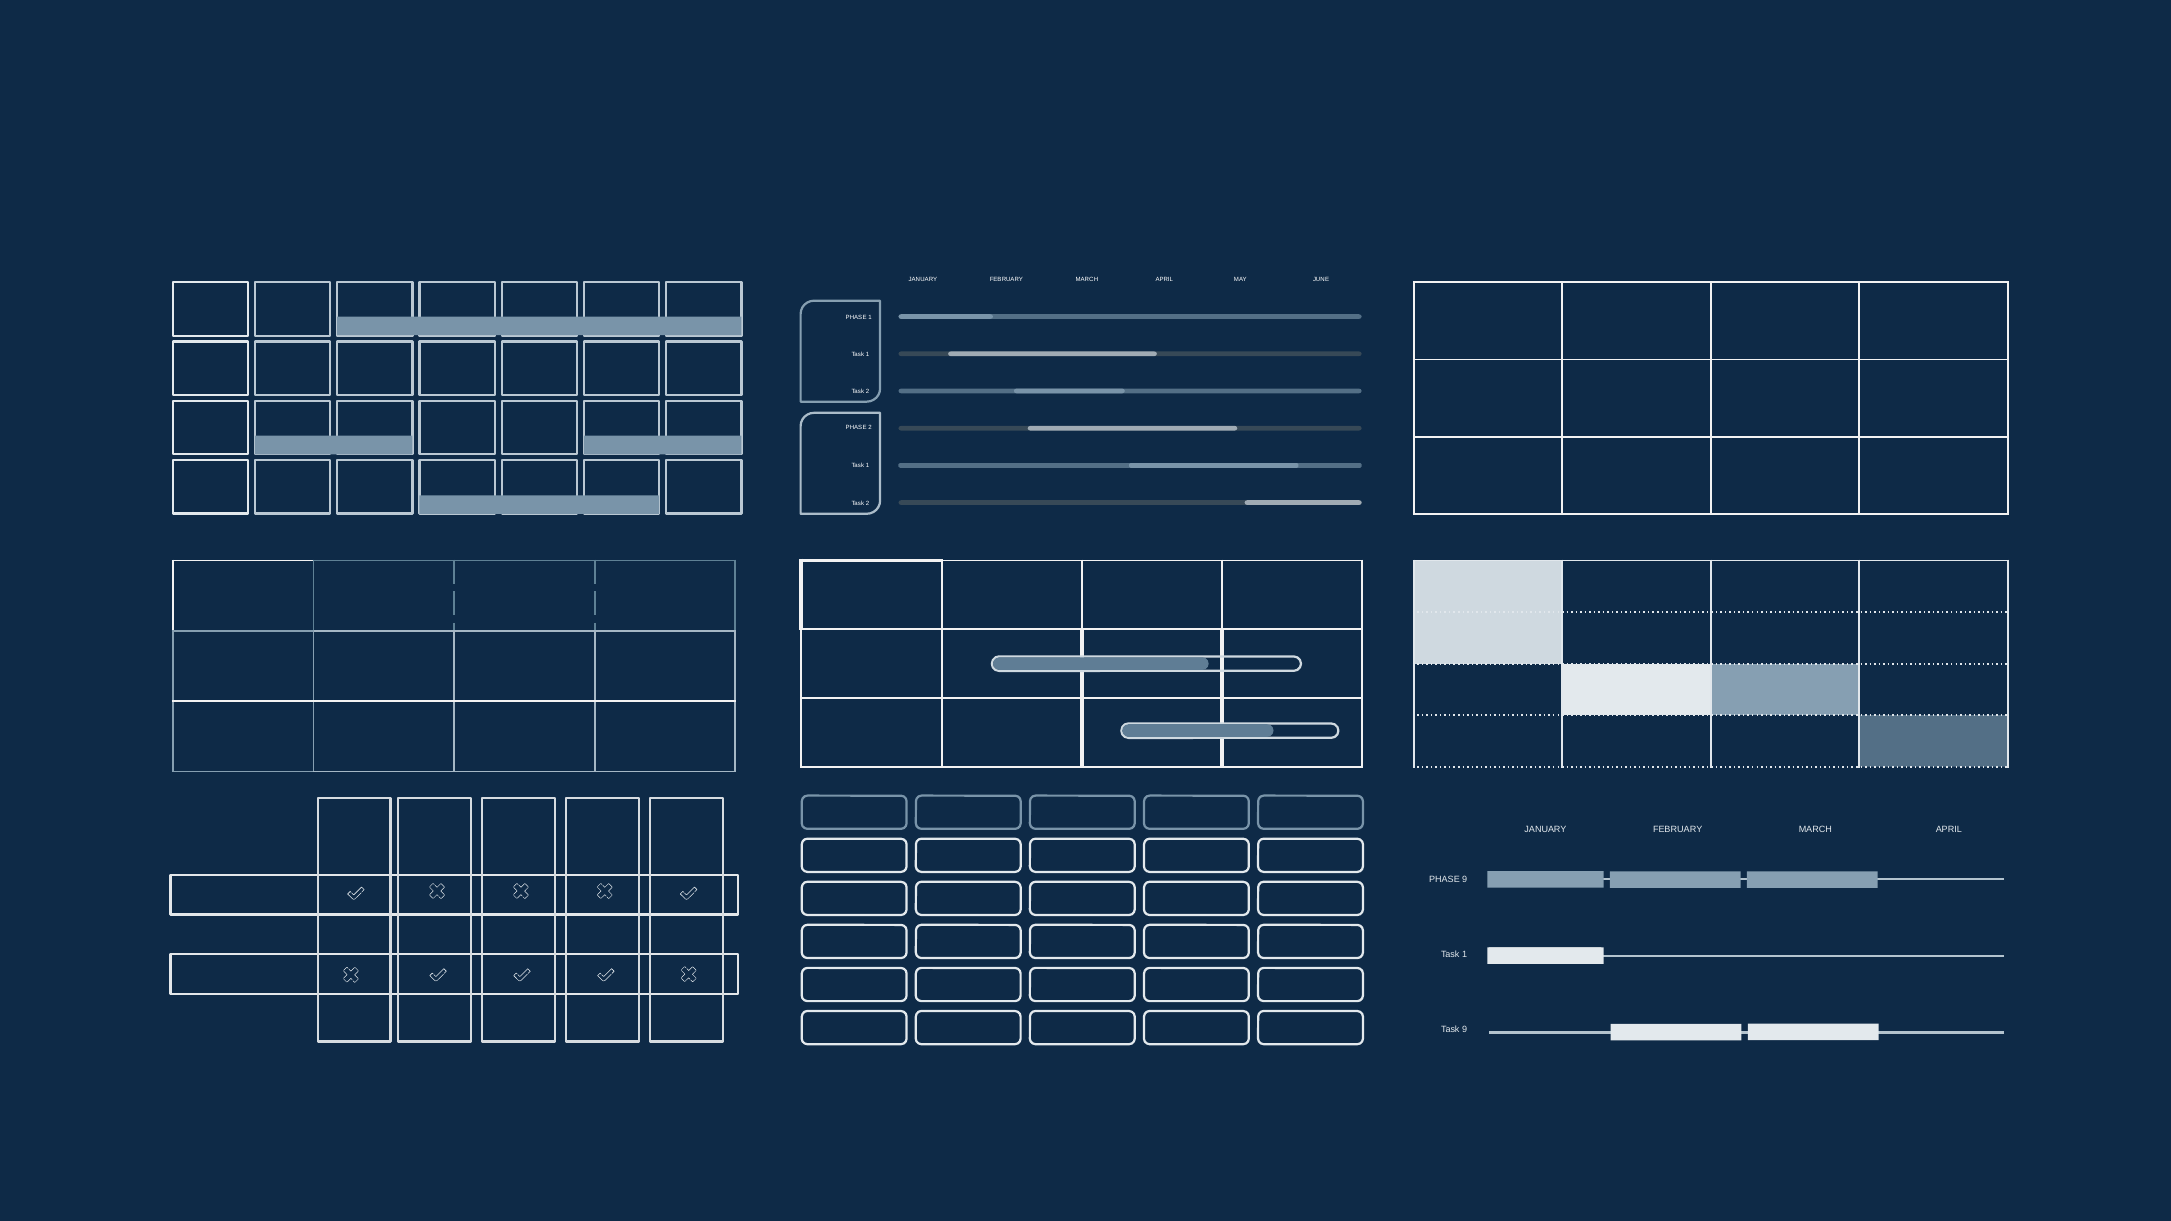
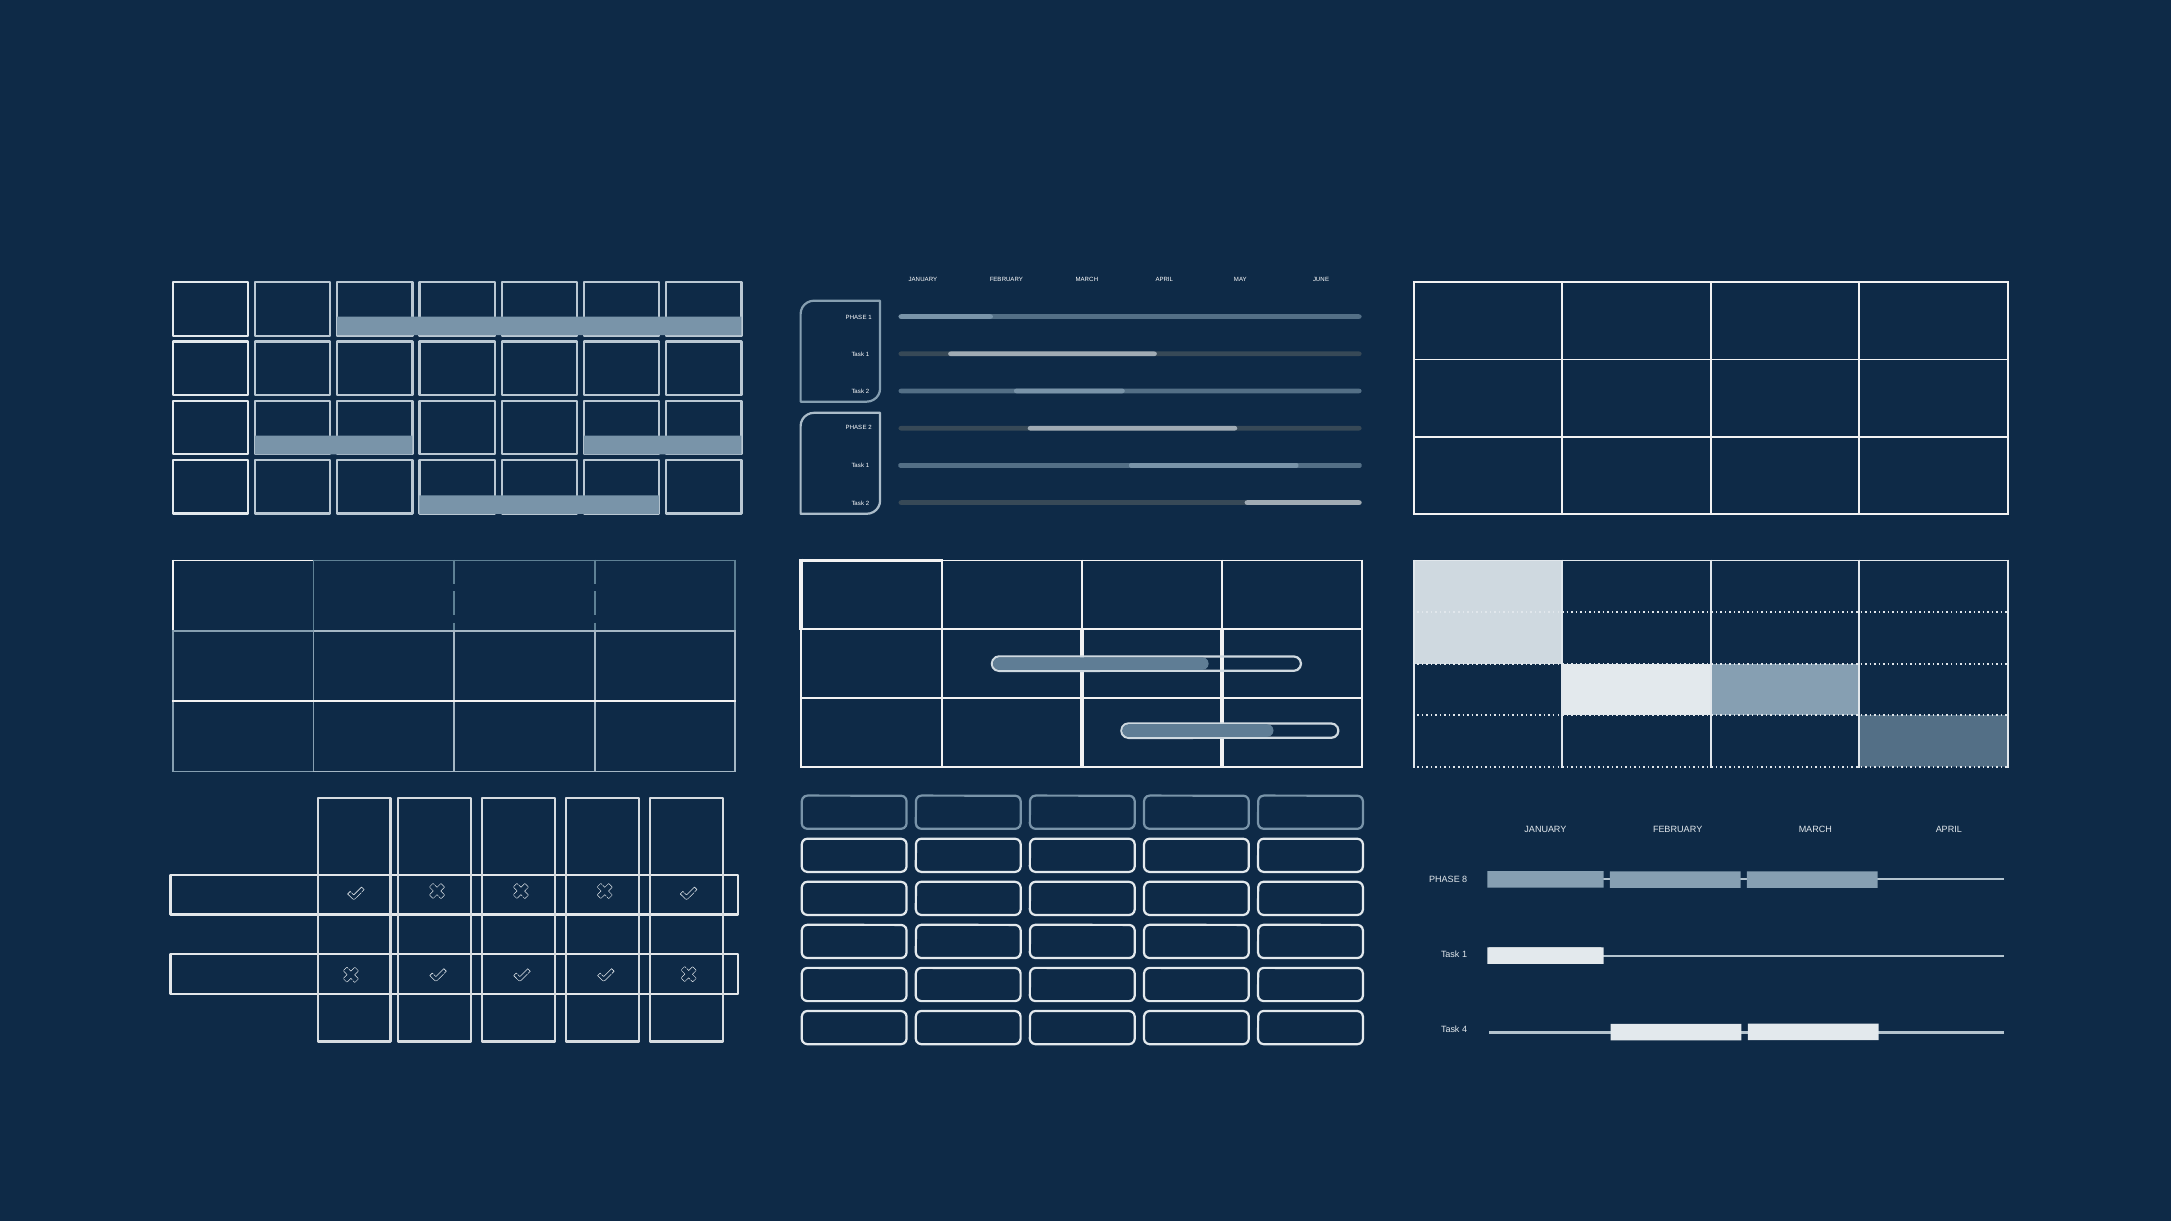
PHASE 9: 9 -> 8 (1465, 880)
Task 9: 9 -> 4 (1465, 1030)
